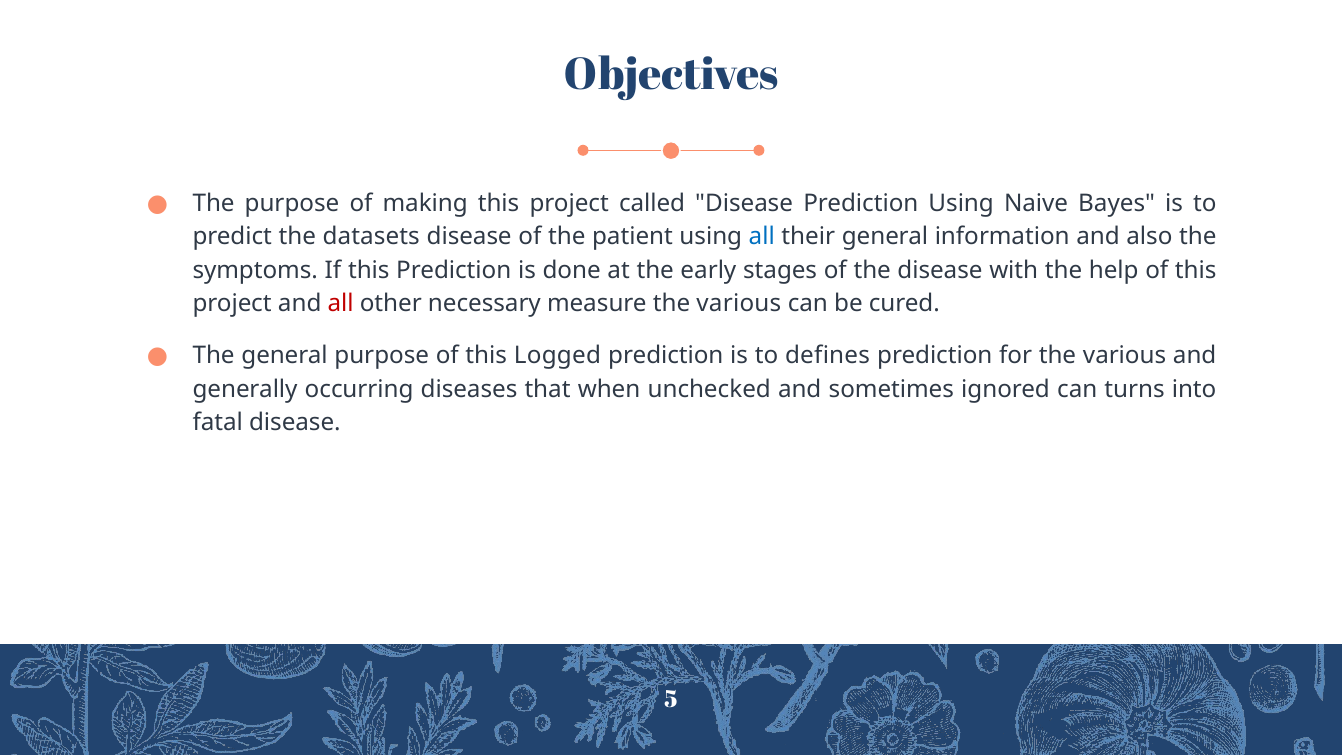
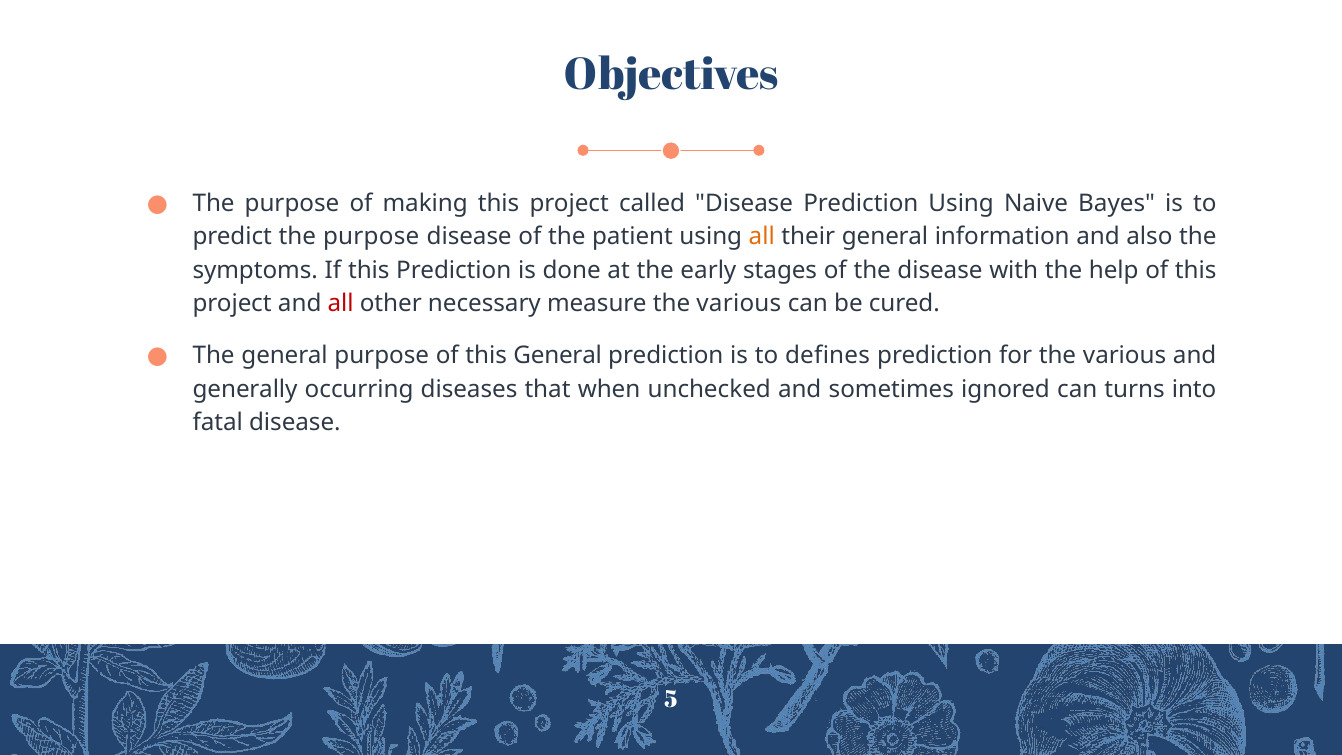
predict the datasets: datasets -> purpose (371, 237)
all colour: blue -> orange (762, 237)
this Logged: Logged -> General (558, 356)
